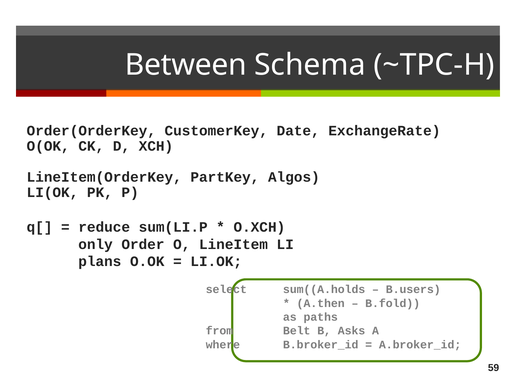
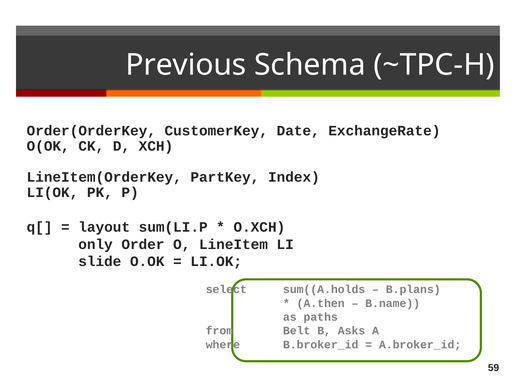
Between: Between -> Previous (186, 65)
Algos: Algos -> Index (294, 177)
reduce: reduce -> layout (104, 227)
plans: plans -> slide (100, 262)
B.users: B.users -> B.plans (413, 290)
B.fold: B.fold -> B.name (393, 303)
